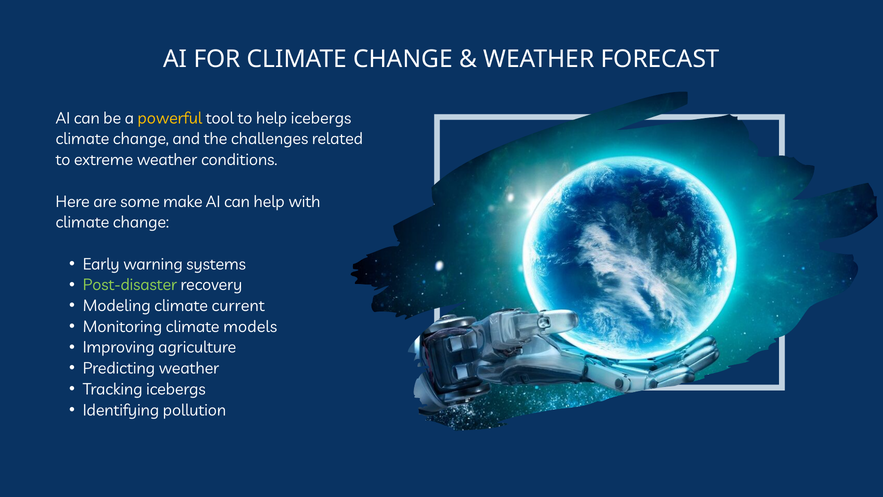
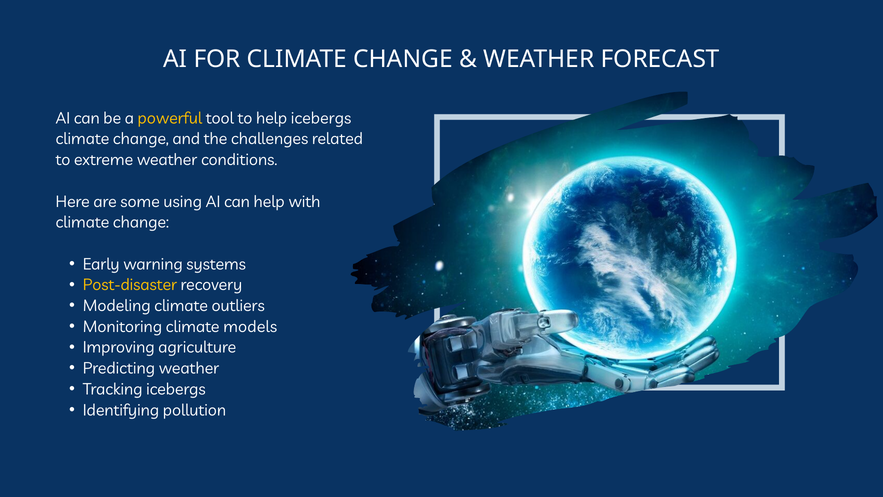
make: make -> using (183, 202)
Post-disaster colour: light green -> yellow (130, 285)
current: current -> outliers (238, 306)
